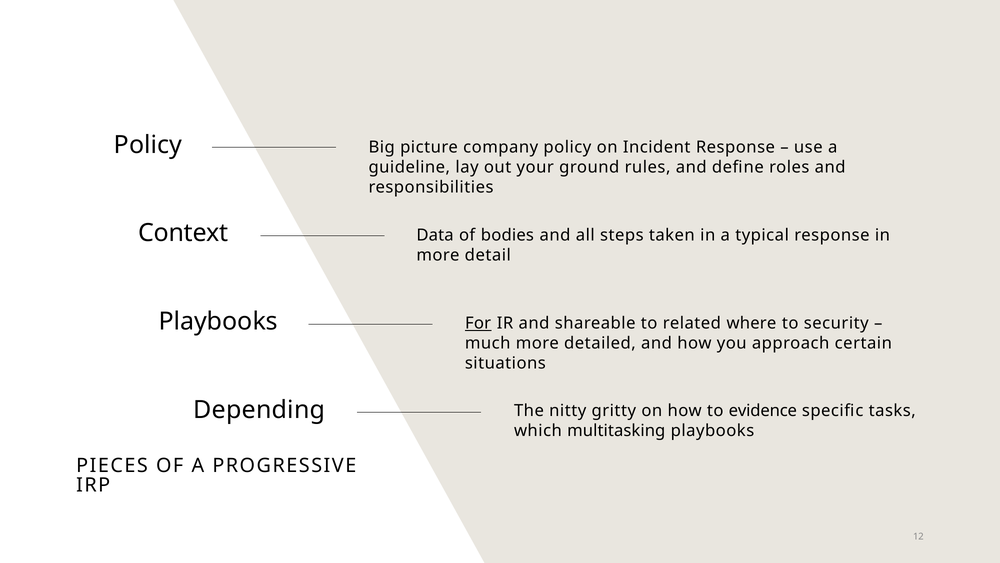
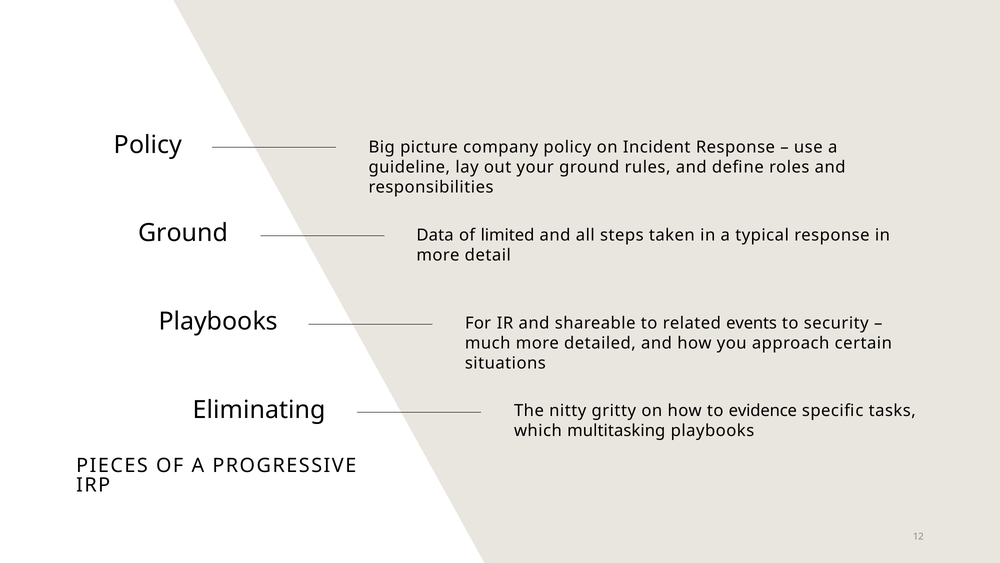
Context: Context -> Ground (183, 233)
bodies: bodies -> limited (507, 235)
For underline: present -> none (478, 323)
where: where -> events (752, 323)
Depending: Depending -> Eliminating (259, 409)
